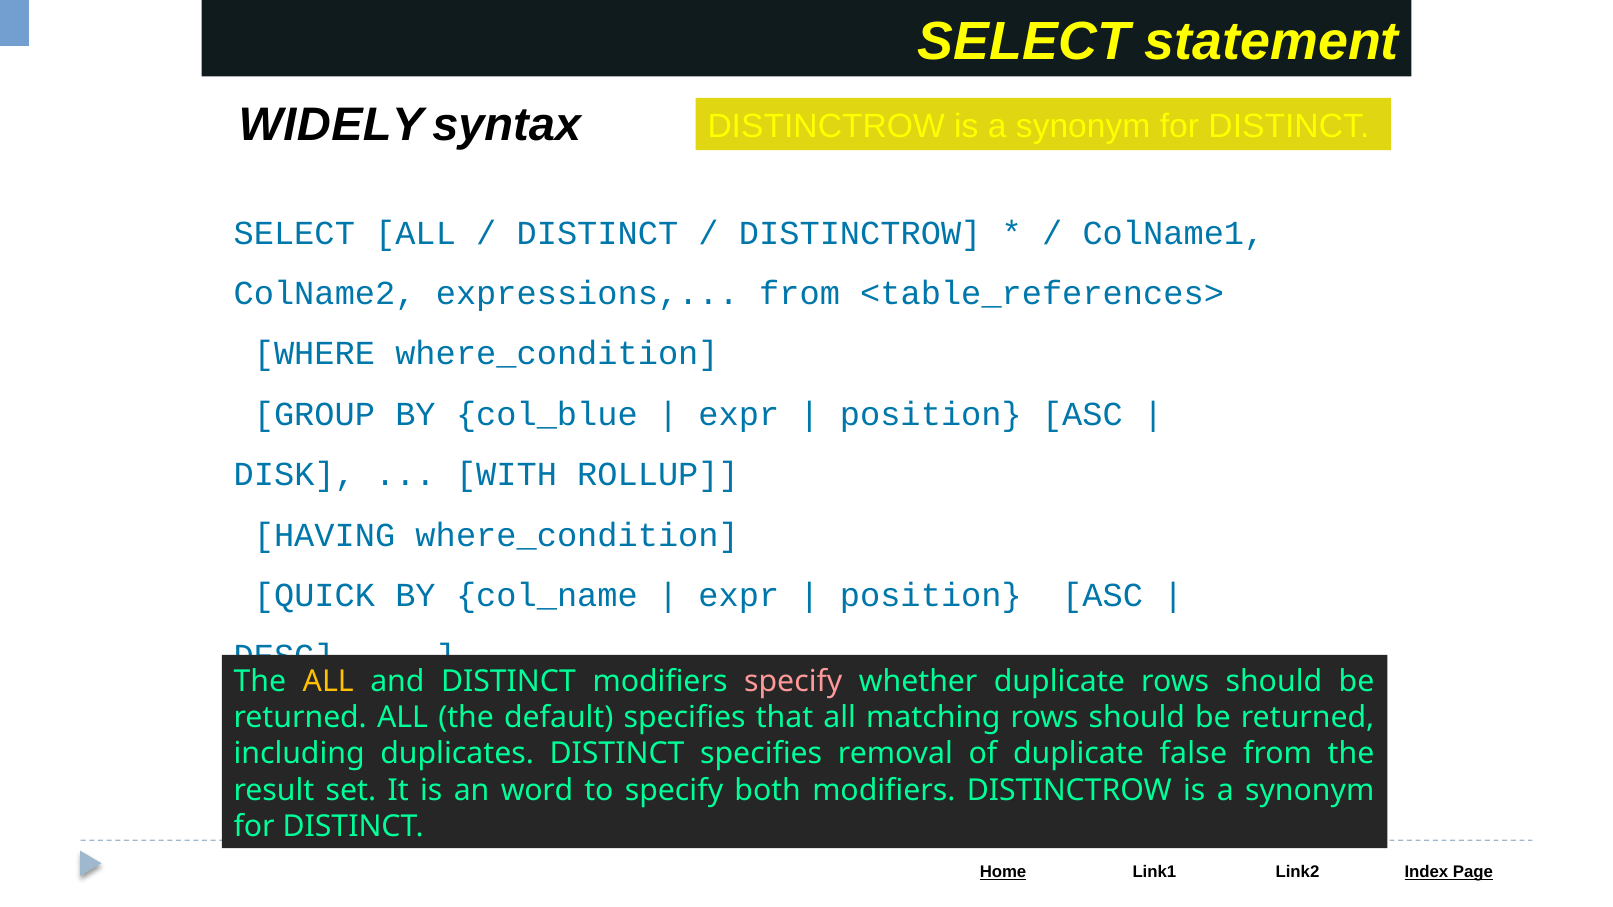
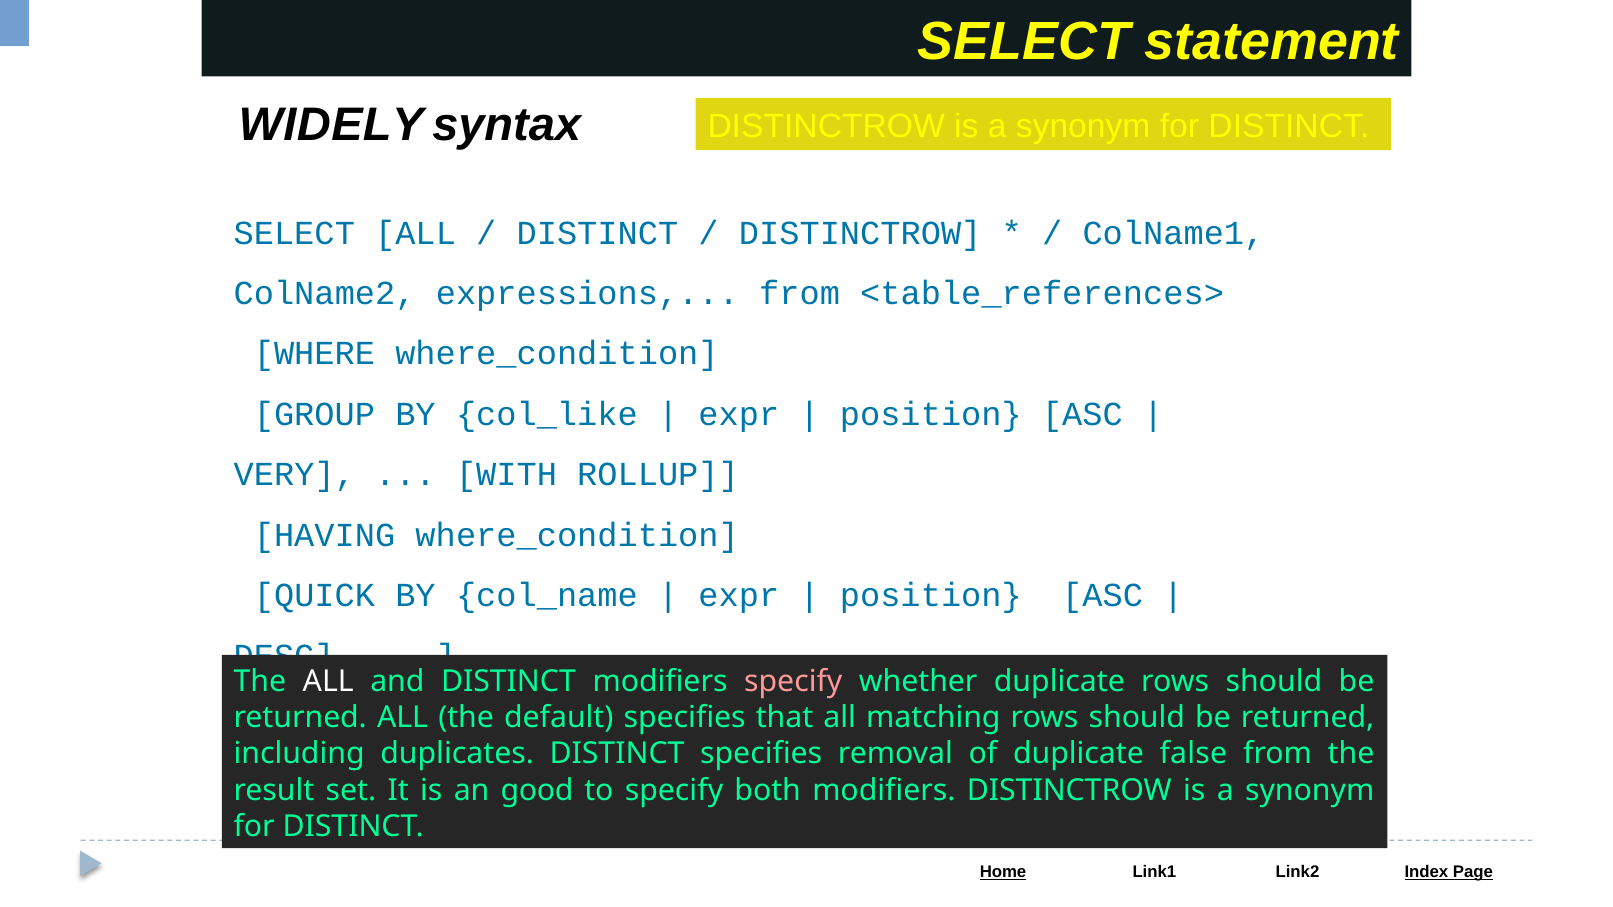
col_blue: col_blue -> col_like (547, 414)
DISK: DISK -> VERY (294, 475)
ALL colour: yellow -> white (328, 681)
word: word -> good (537, 790)
